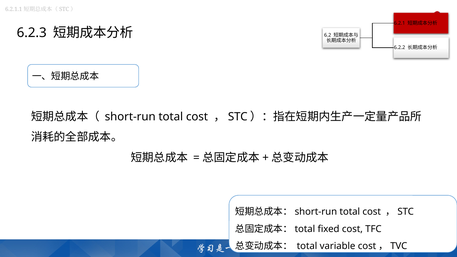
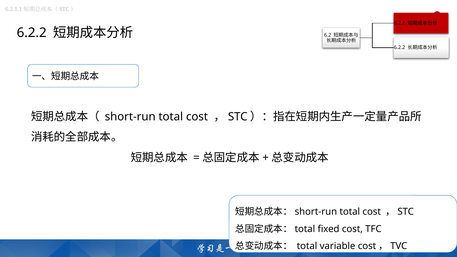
6.2.3: 6.2.3 -> 6.2.2 (32, 33)
